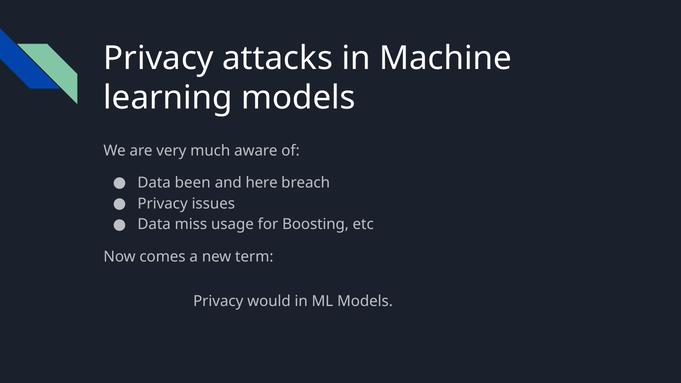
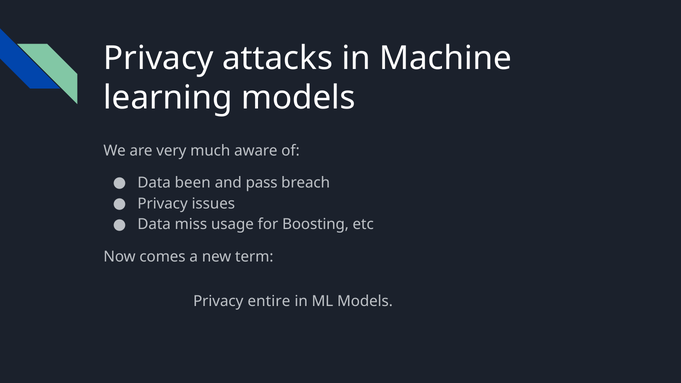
here: here -> pass (262, 183)
would: would -> entire (269, 301)
